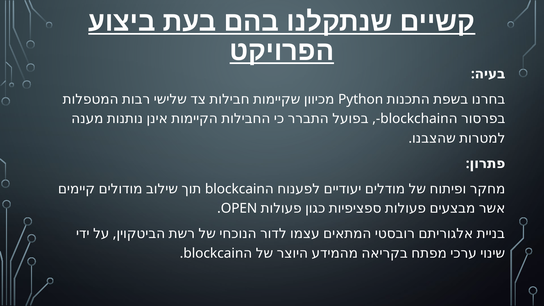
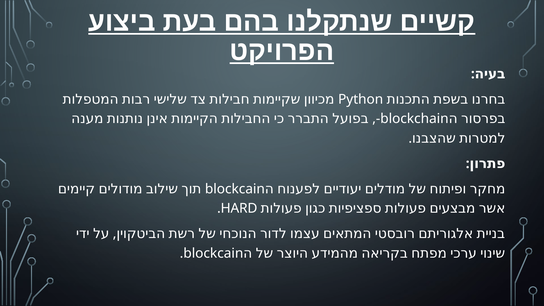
OPEN: OPEN -> HARD (239, 208)
